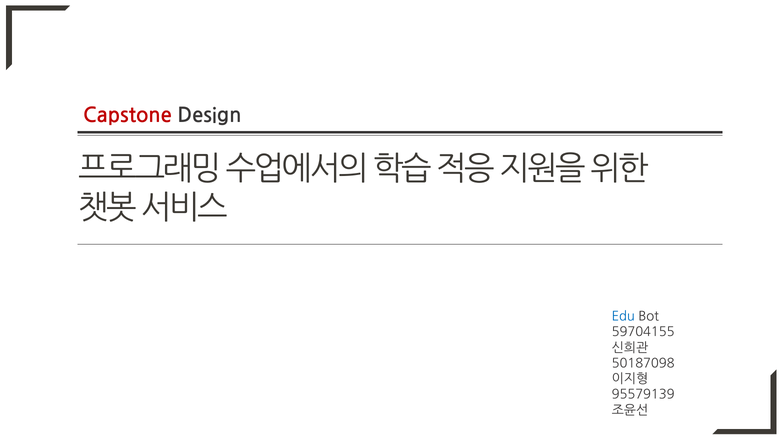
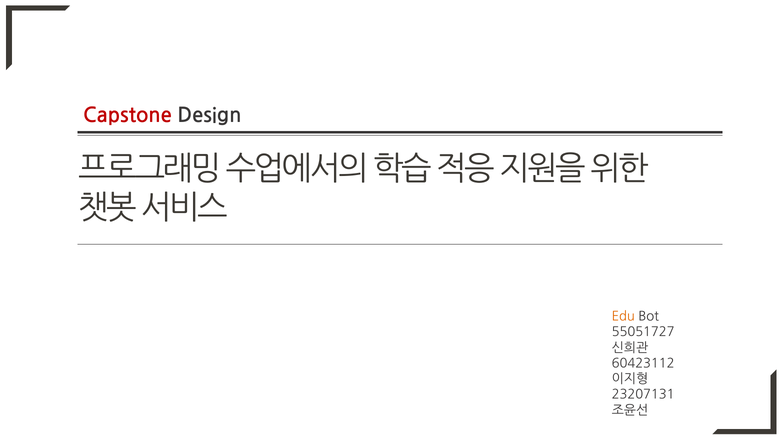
Edu colour: blue -> orange (623, 316)
59704155: 59704155 -> 55051727 (643, 332)
50187098: 50187098 -> 60423112 (643, 363)
95579139: 95579139 -> 23207131 (643, 394)
